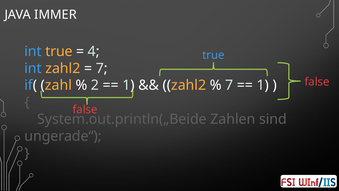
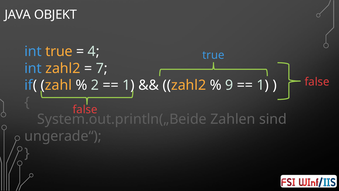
IMMER: IMMER -> OBJEKT (56, 15)
7: 7 -> 9 (229, 85)
